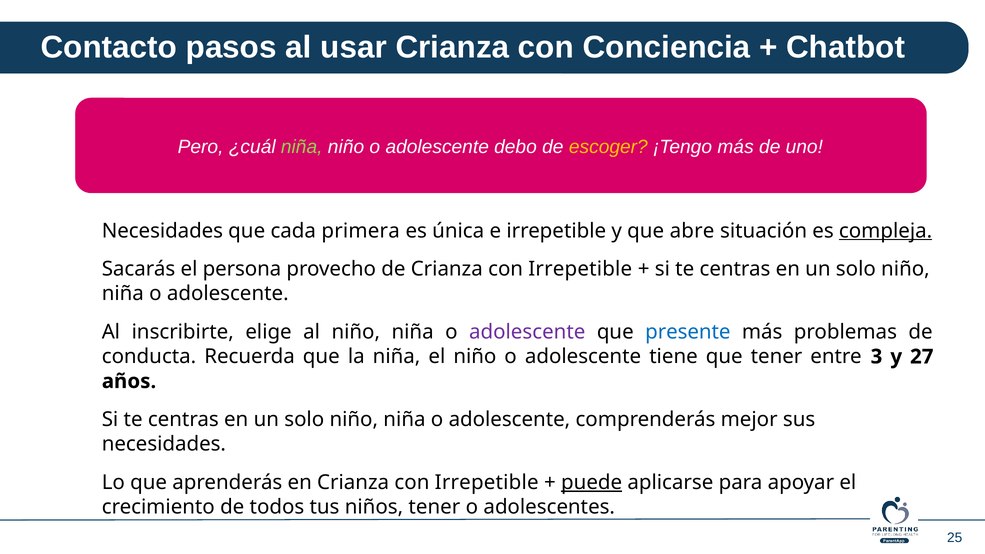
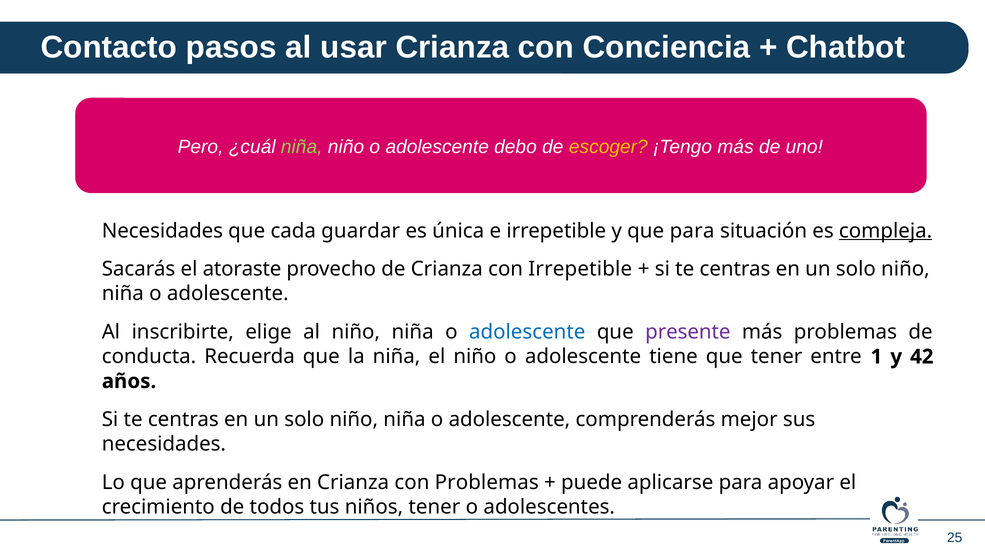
primera: primera -> guardar (361, 231)
que abre: abre -> para (692, 231)
persona: persona -> atoraste (242, 269)
adolescente colour: purple -> blue (527, 332)
presente colour: blue -> purple (688, 332)
3: 3 -> 1 (876, 357)
27: 27 -> 42 (922, 357)
en Crianza con Irrepetible: Irrepetible -> Problemas (487, 483)
puede underline: present -> none (592, 483)
